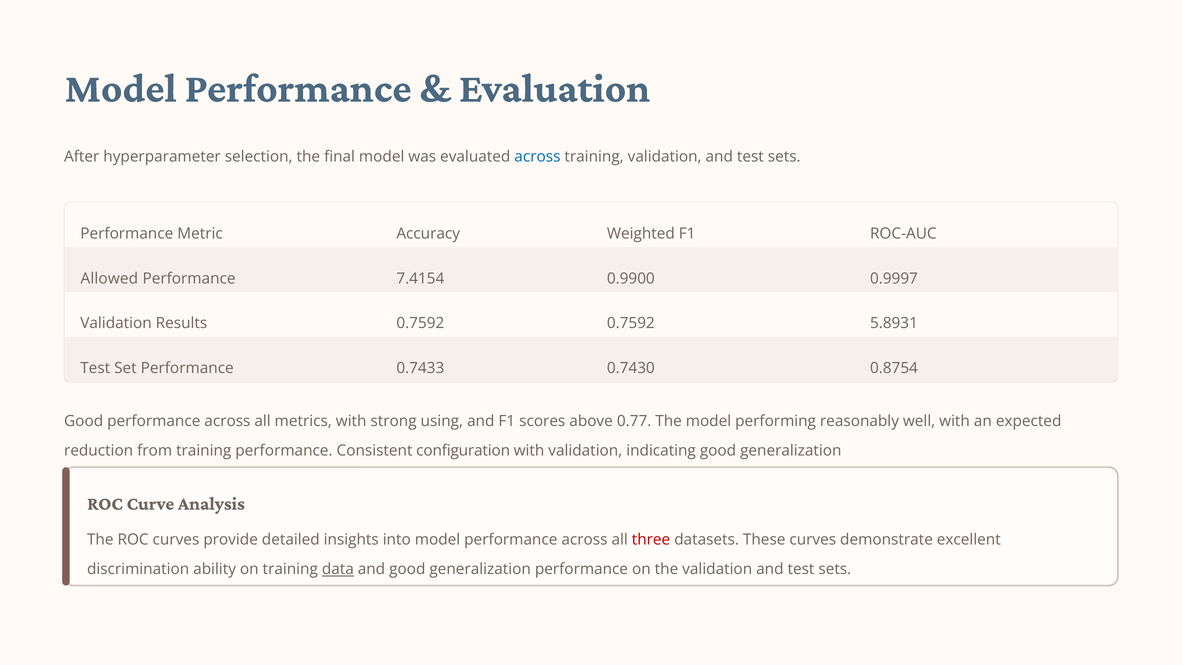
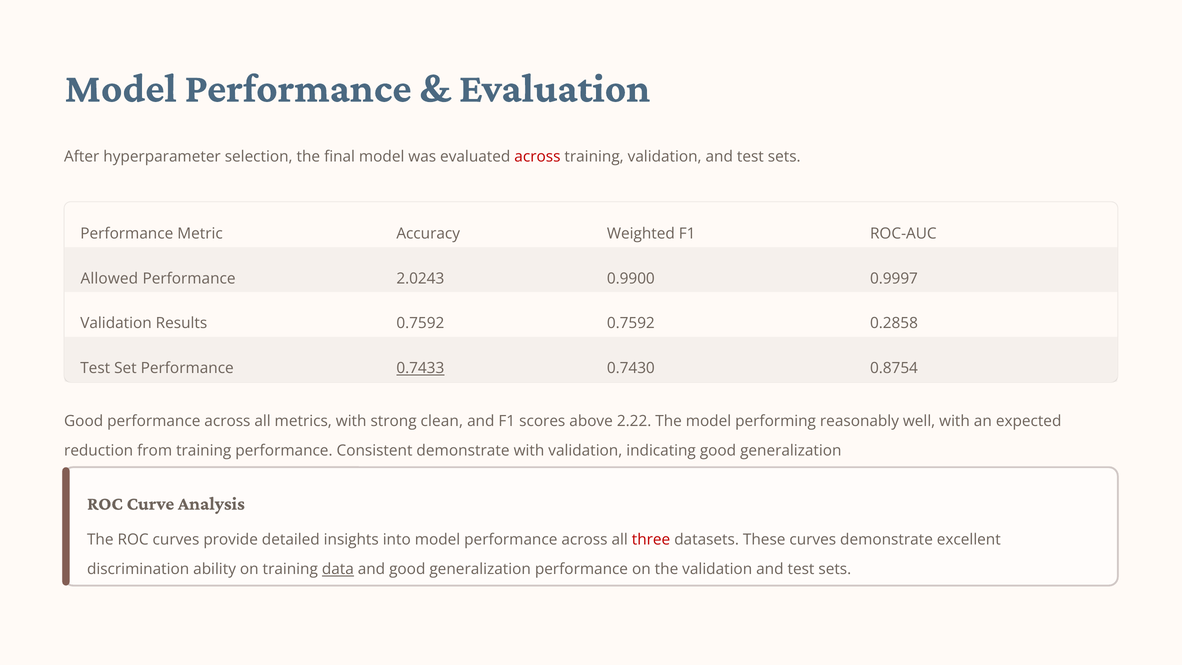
across colour: blue -> red (537, 157)
7.4154: 7.4154 -> 2.0243 (420, 278)
5.8931: 5.8931 -> 0.2858 (894, 323)
0.7433 underline: none -> present (420, 368)
using: using -> clean (442, 421)
0.77: 0.77 -> 2.22 (634, 421)
Consistent configuration: configuration -> demonstrate (463, 451)
